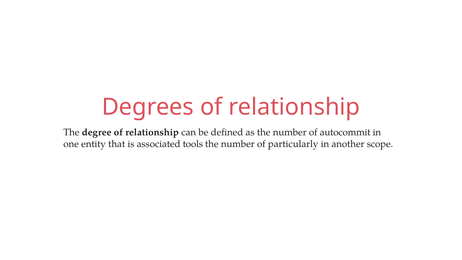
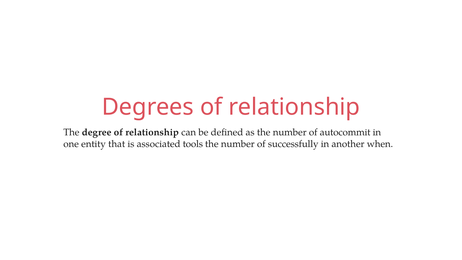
particularly: particularly -> successfully (293, 144)
scope: scope -> when (380, 144)
